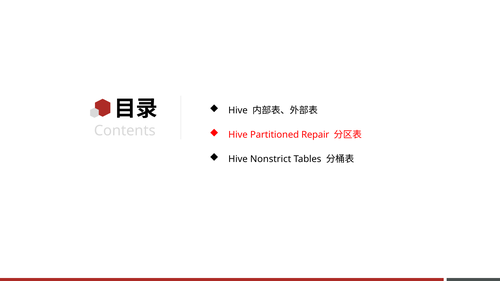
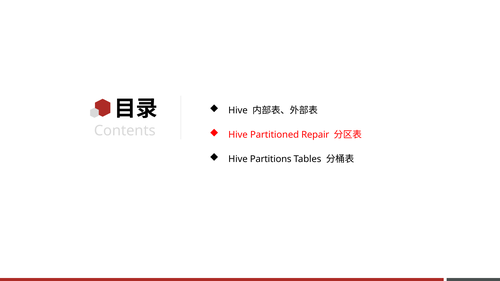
Nonstrict: Nonstrict -> Partitions (271, 159)
